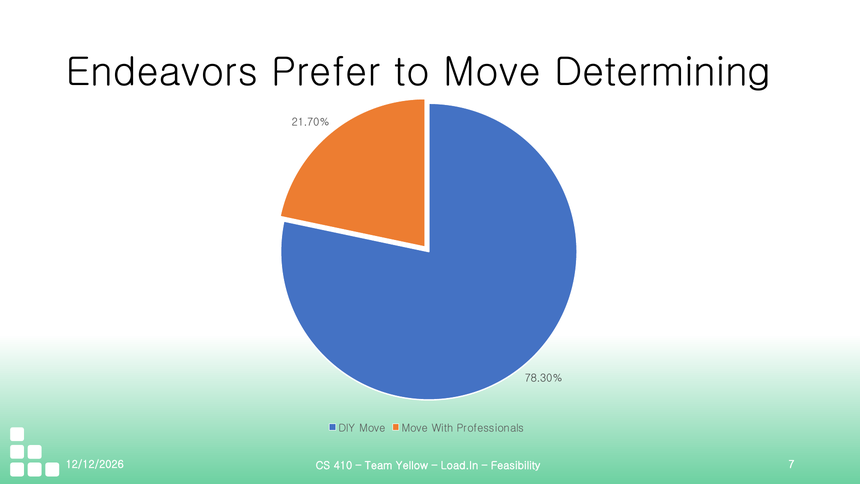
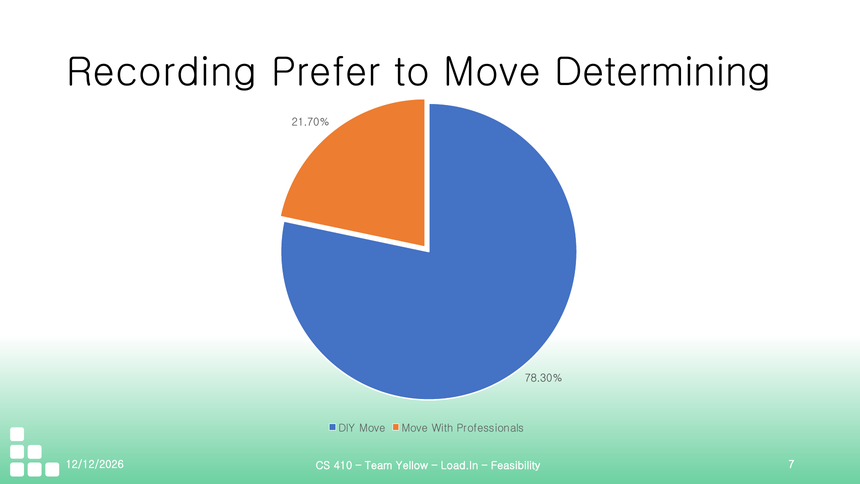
Endeavors: Endeavors -> Recording (162, 72)
